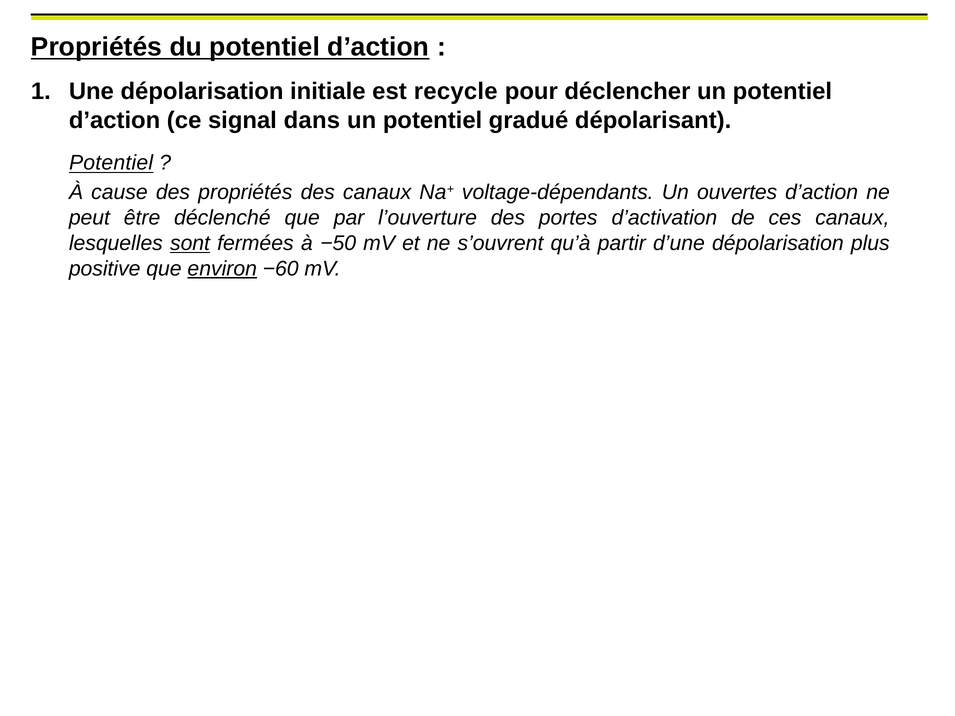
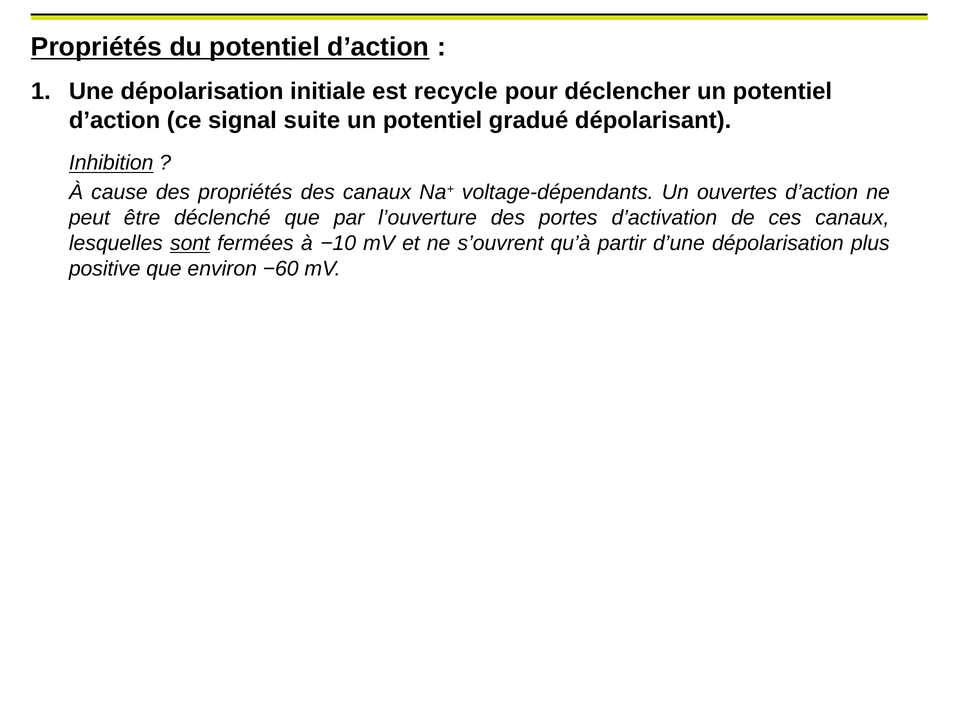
dans: dans -> suite (312, 120)
Potentiel: Potentiel -> Inhibition (111, 163)
−50: −50 -> −10 (338, 243)
environ underline: present -> none (222, 269)
